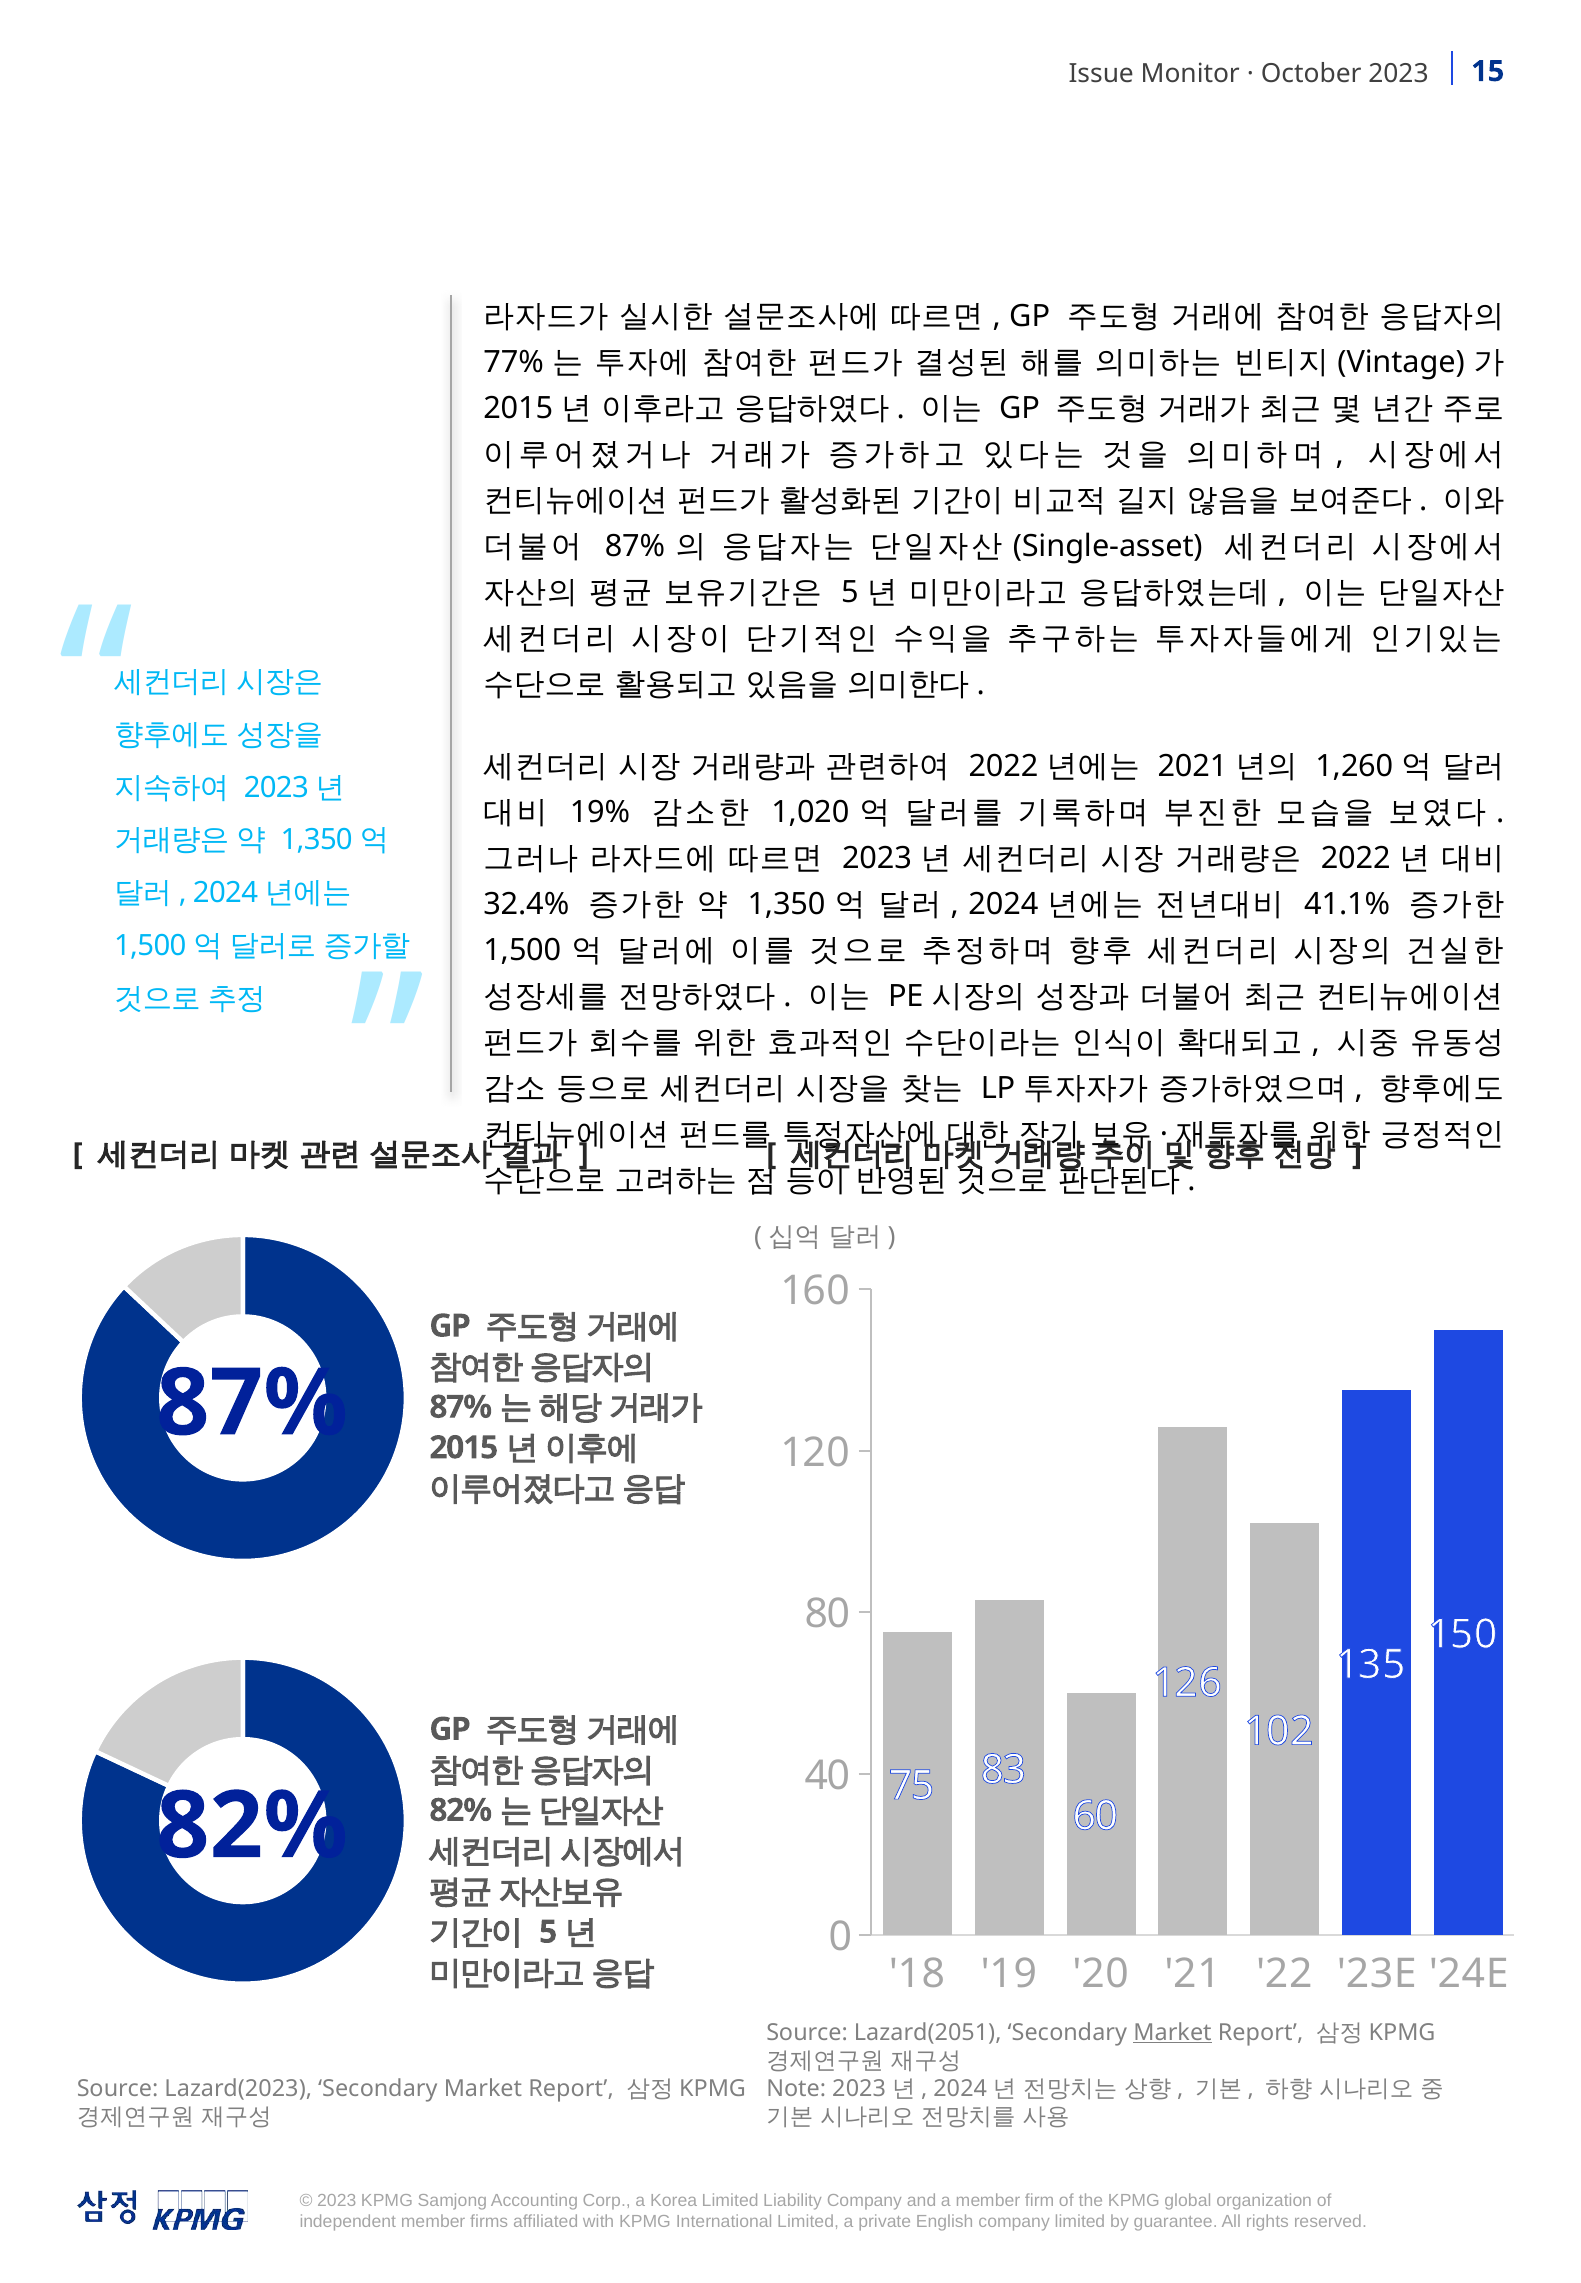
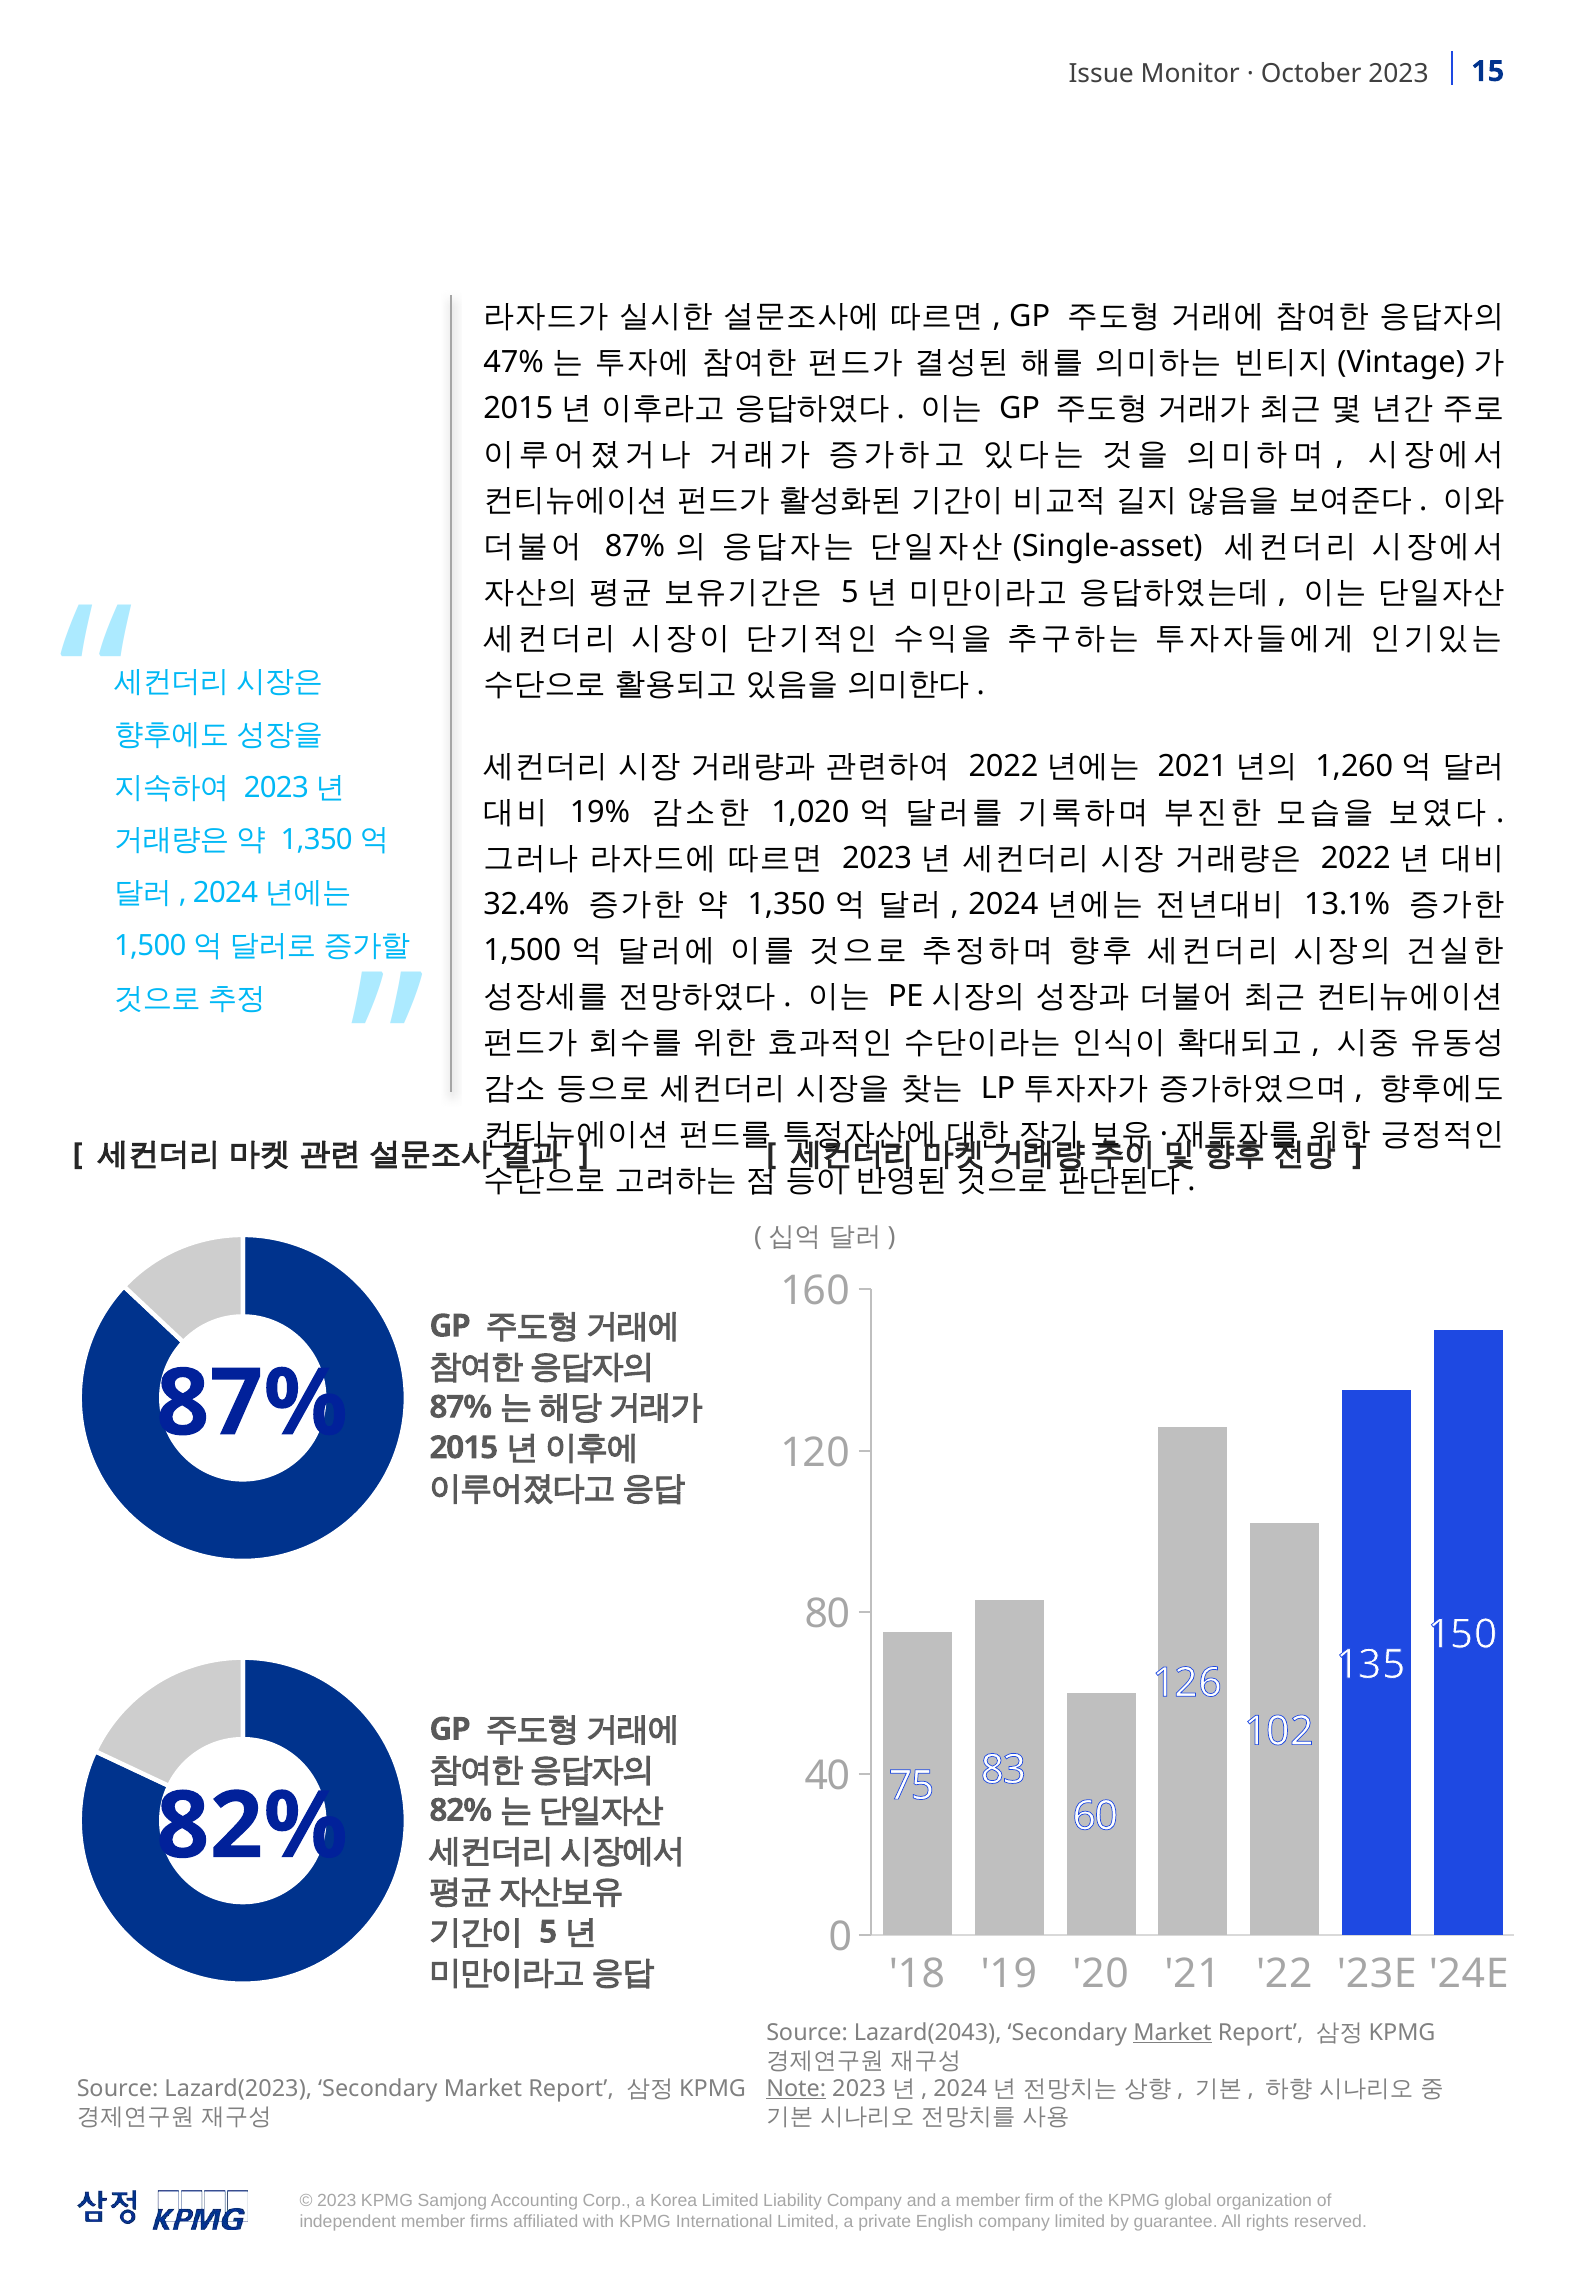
77%: 77% -> 47% (514, 363)
41.1%: 41.1% -> 13.1% (1347, 904)
Lazard(2051: Lazard(2051 -> Lazard(2043 (928, 2033)
Note underline: none -> present (796, 2089)
